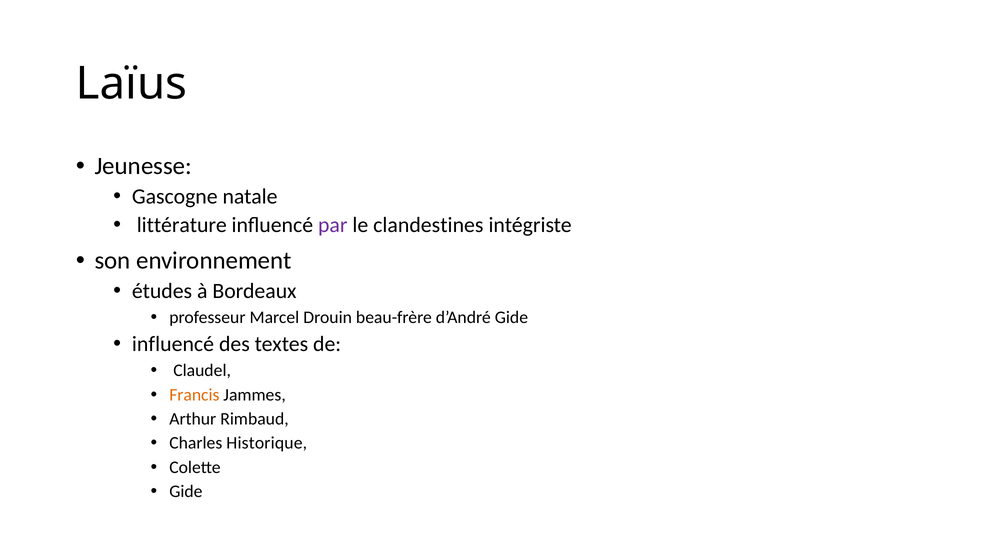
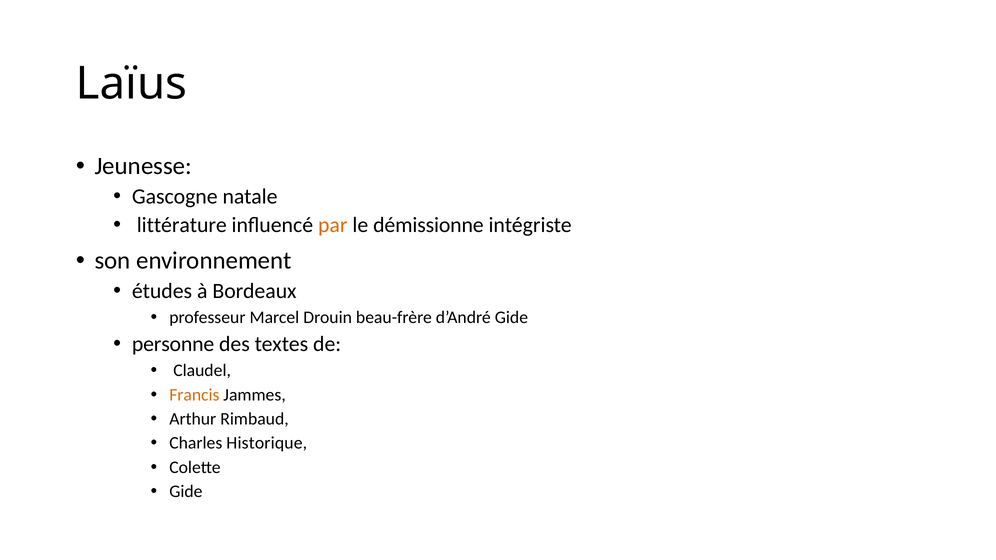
par colour: purple -> orange (333, 225)
clandestines: clandestines -> démissionne (428, 225)
influencé: influencé -> personne (173, 344)
